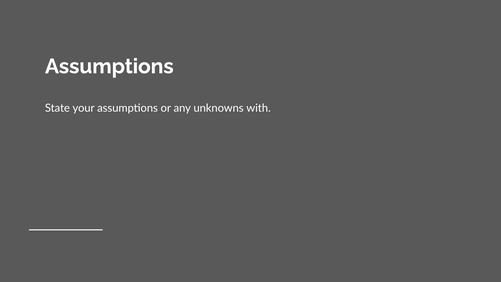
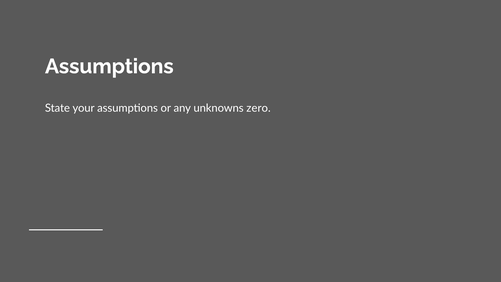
with: with -> zero (259, 108)
